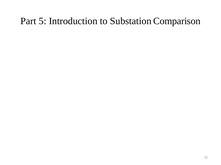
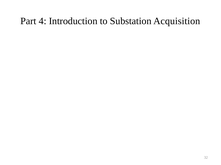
5: 5 -> 4 (43, 21)
Comparison: Comparison -> Acquisition (177, 21)
